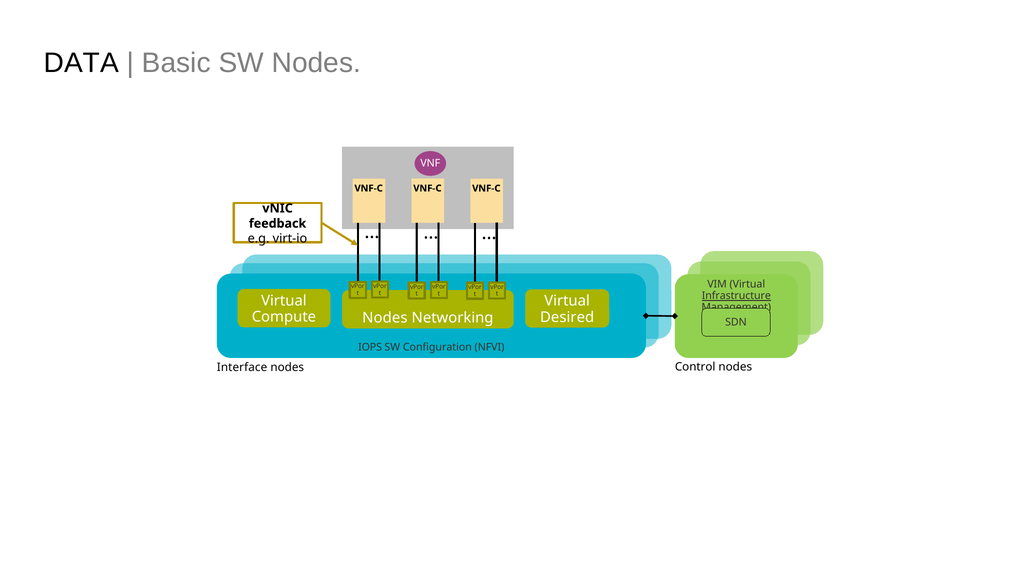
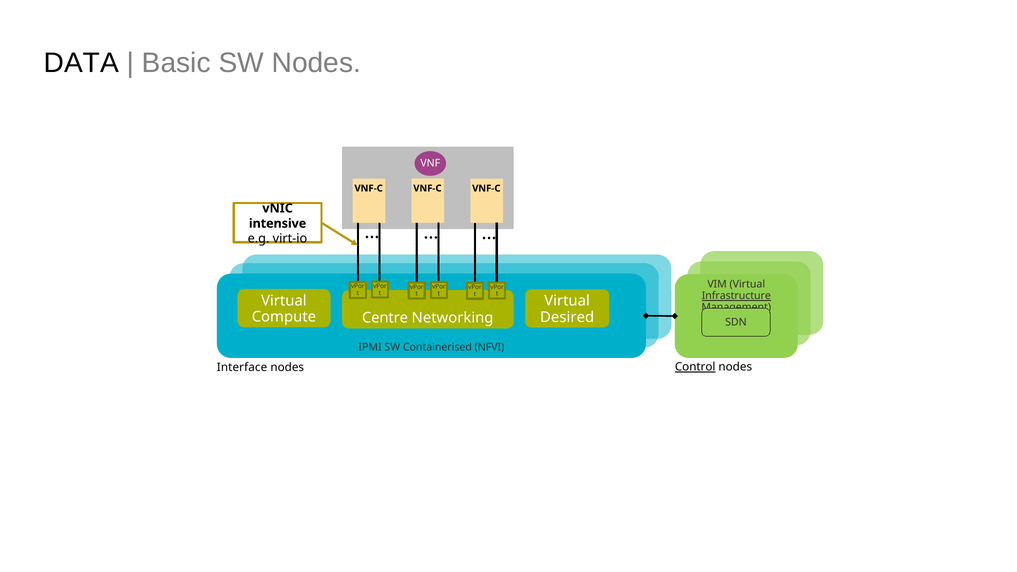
feedback: feedback -> intensive (278, 224)
Nodes: Nodes -> Centre (385, 318)
IOPS: IOPS -> IPMI (370, 347)
Configuration: Configuration -> Containerised (437, 347)
Control underline: none -> present (695, 367)
